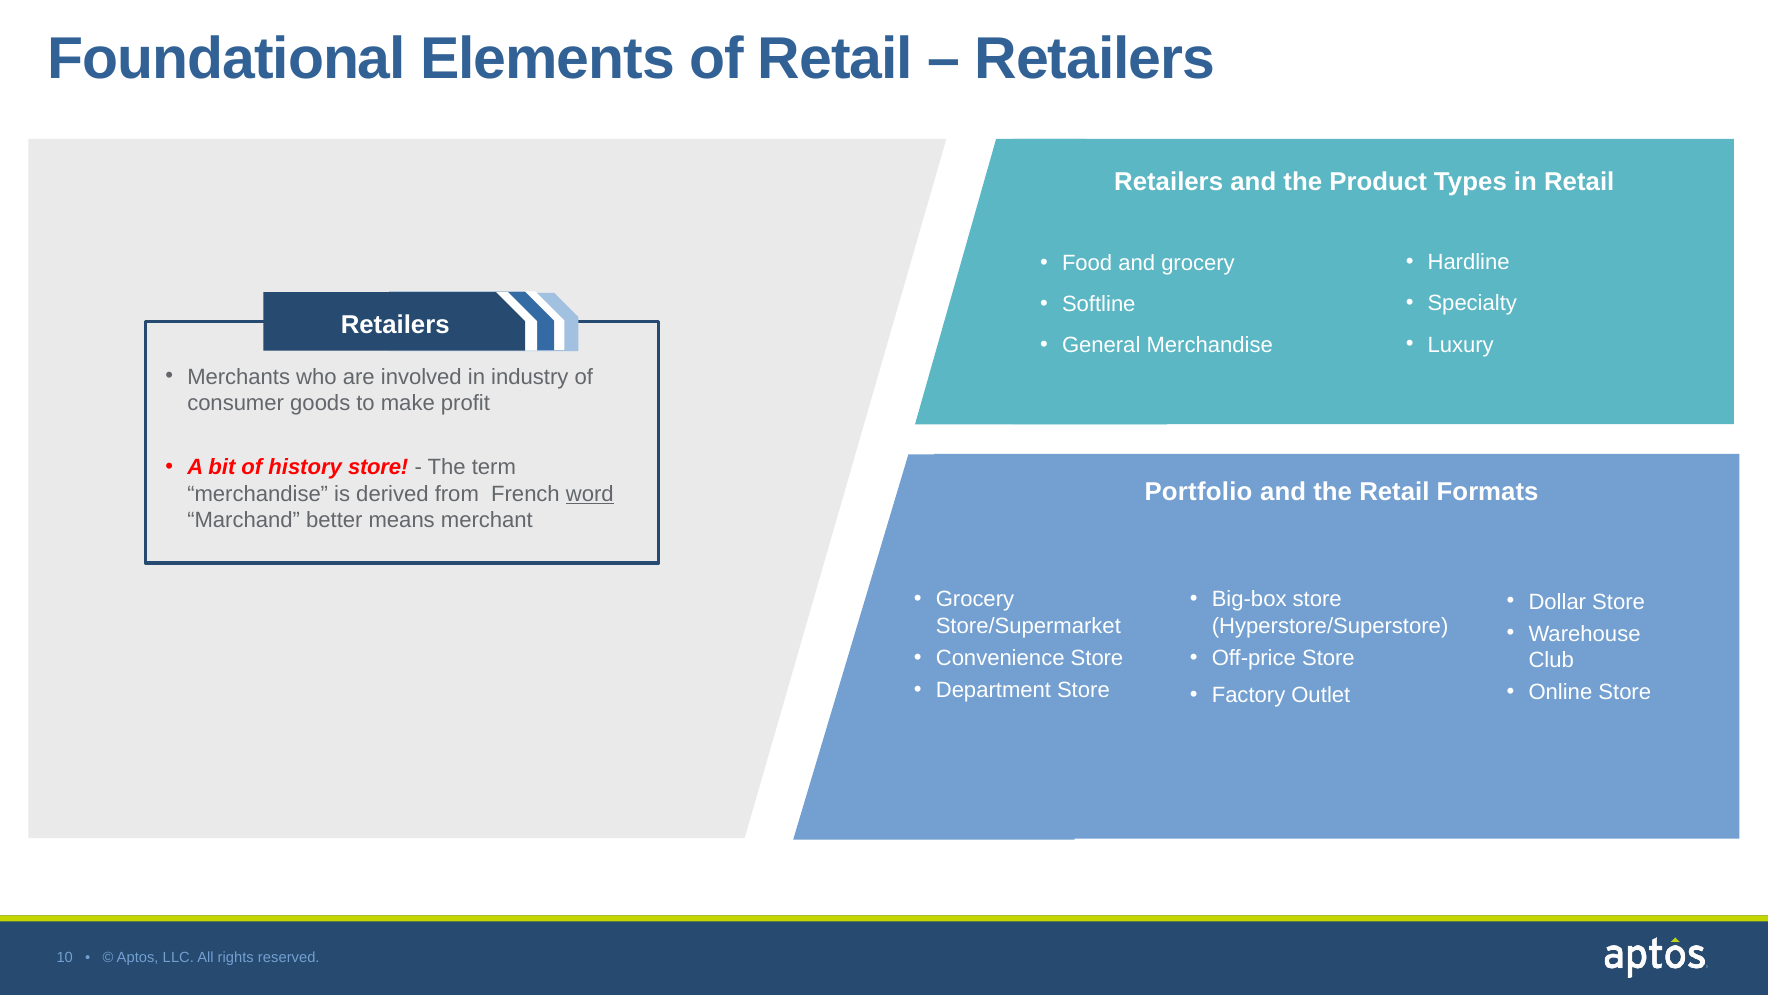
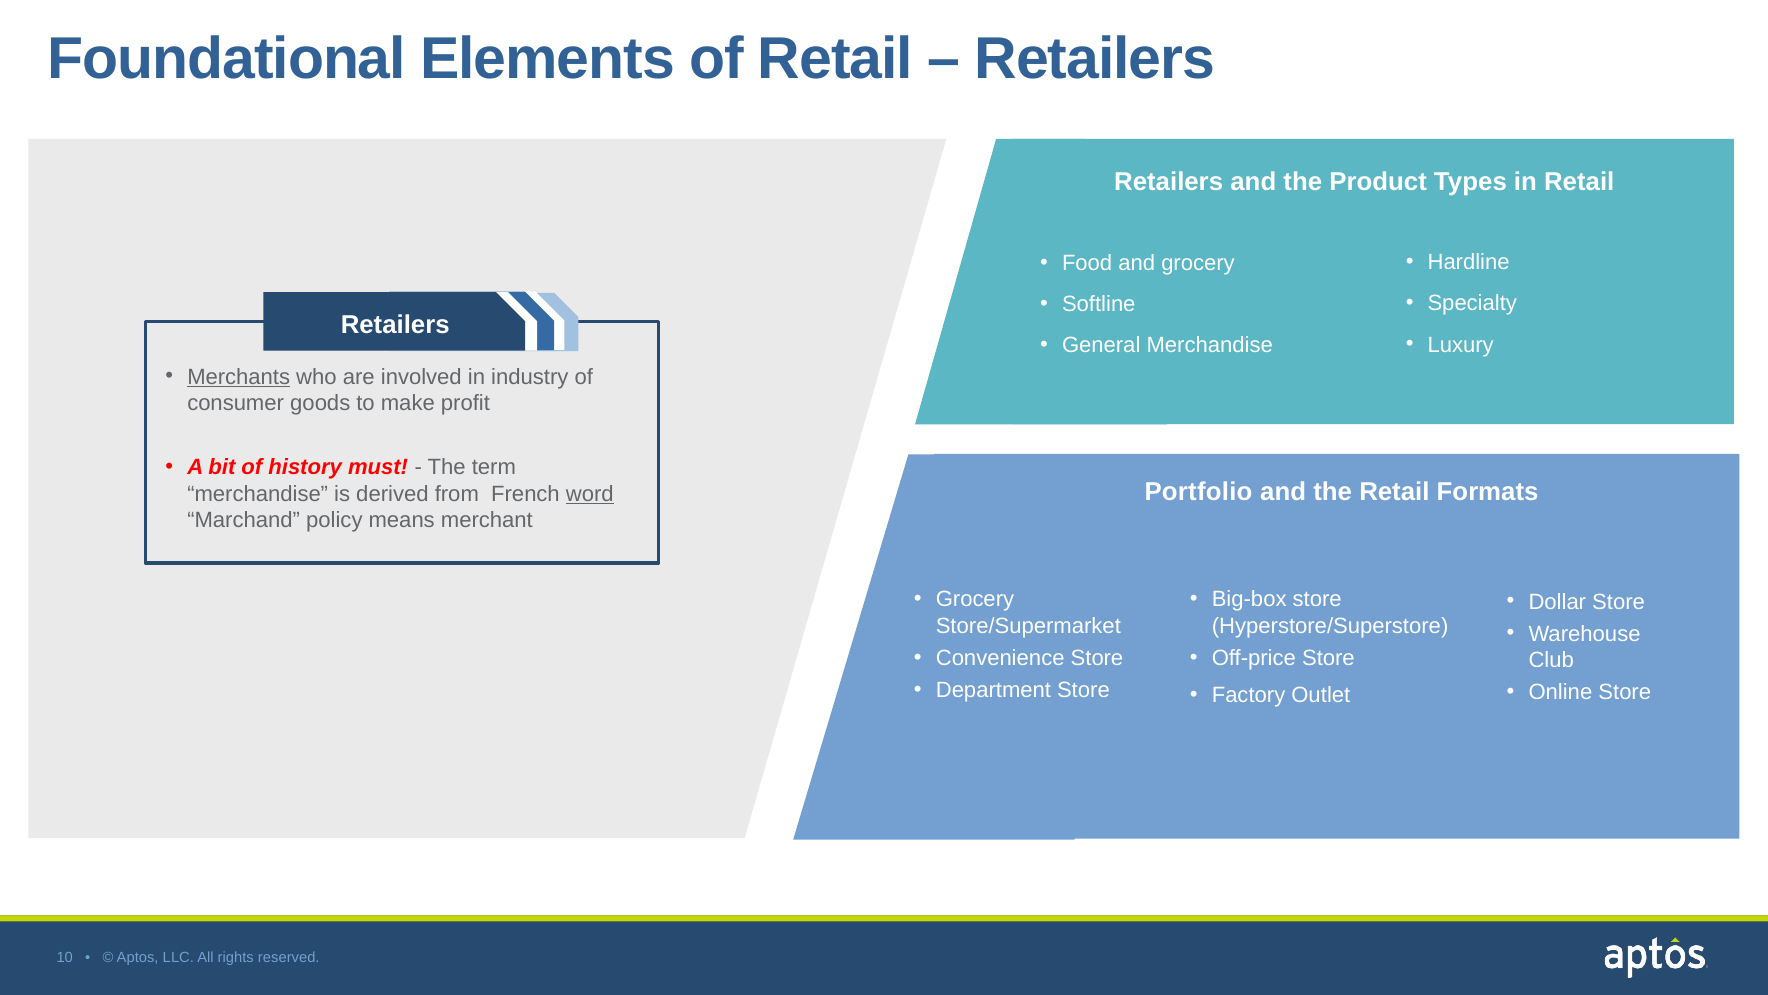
Merchants underline: none -> present (239, 377)
history store: store -> must (378, 467)
better: better -> policy (334, 520)
